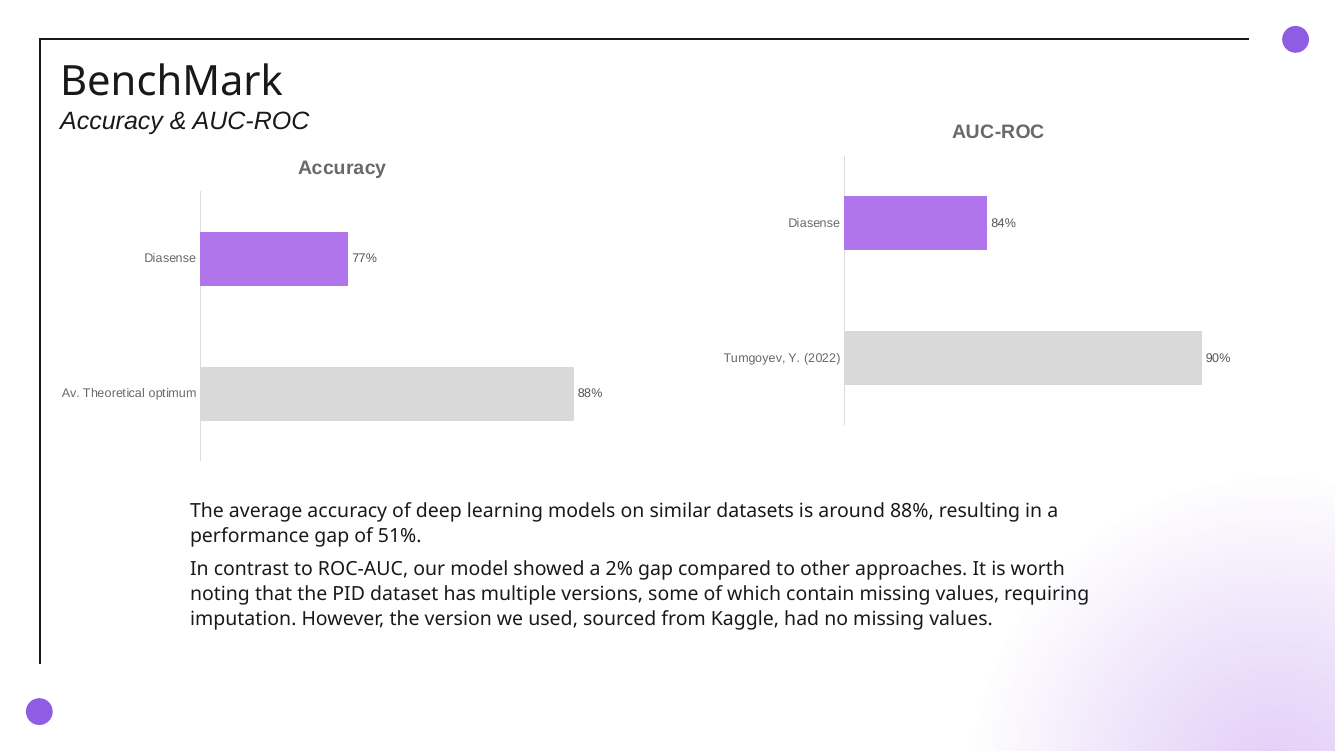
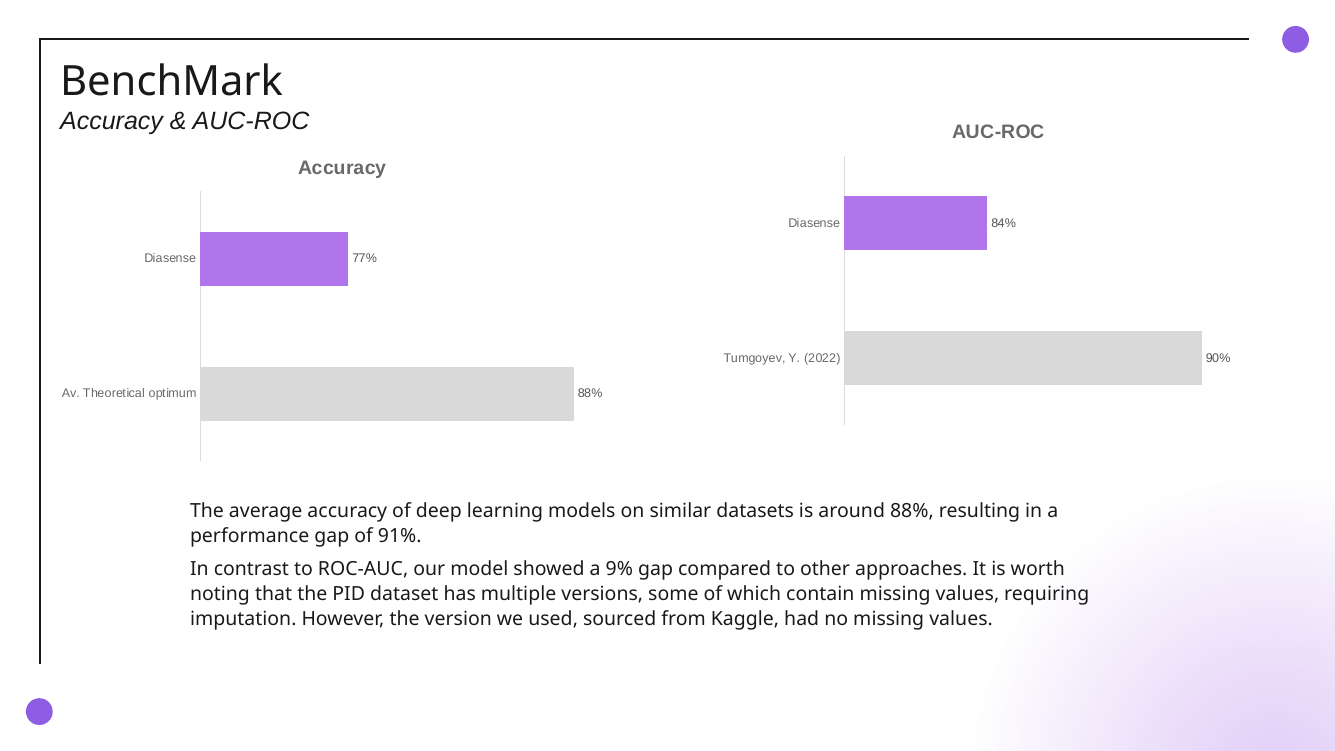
51%: 51% -> 91% (400, 536)
2%: 2% -> 9% (619, 569)
